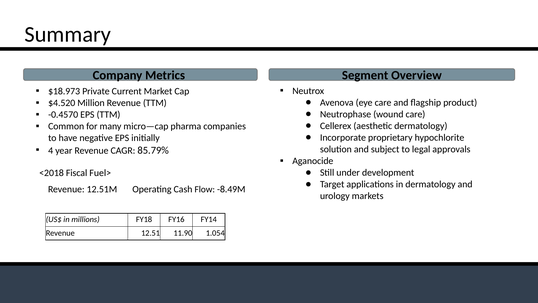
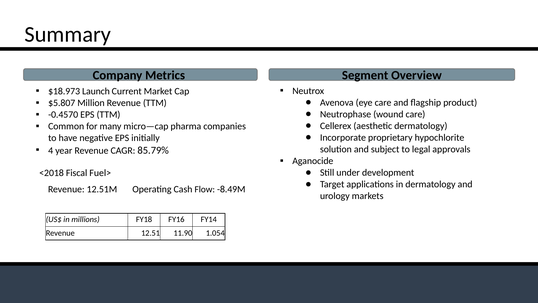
Private: Private -> Launch (96, 91)
$4.520: $4.520 -> $5.807 (62, 103)
